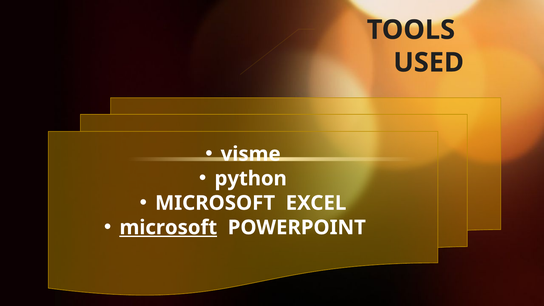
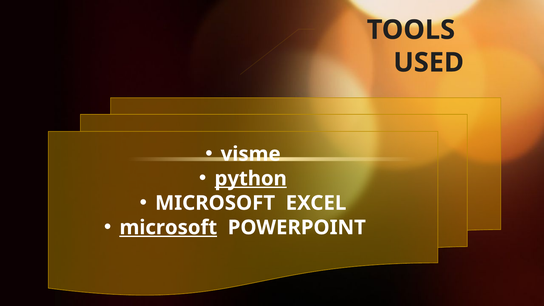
python underline: none -> present (251, 179)
